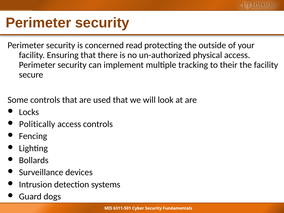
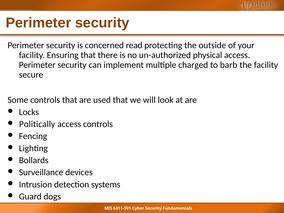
tracking: tracking -> charged (193, 65)
their: their -> barb (229, 65)
